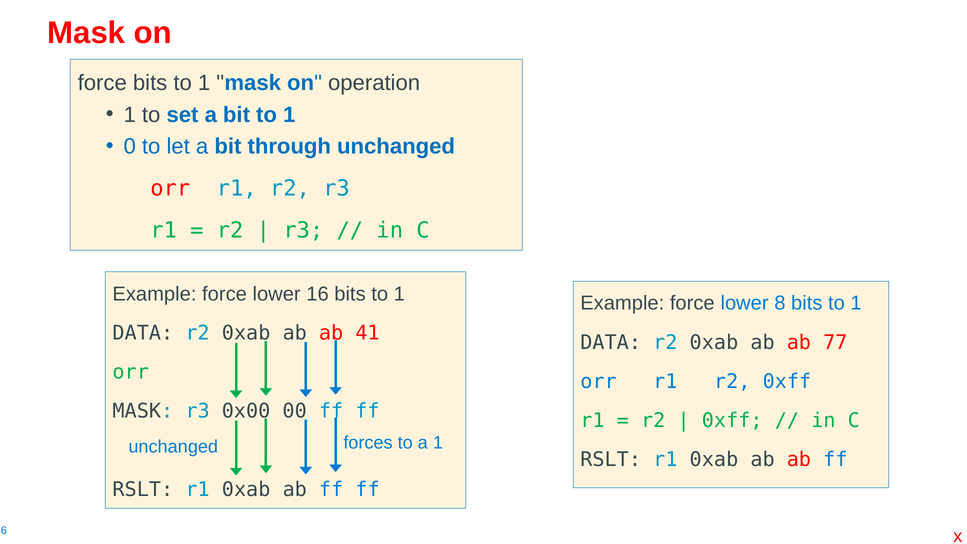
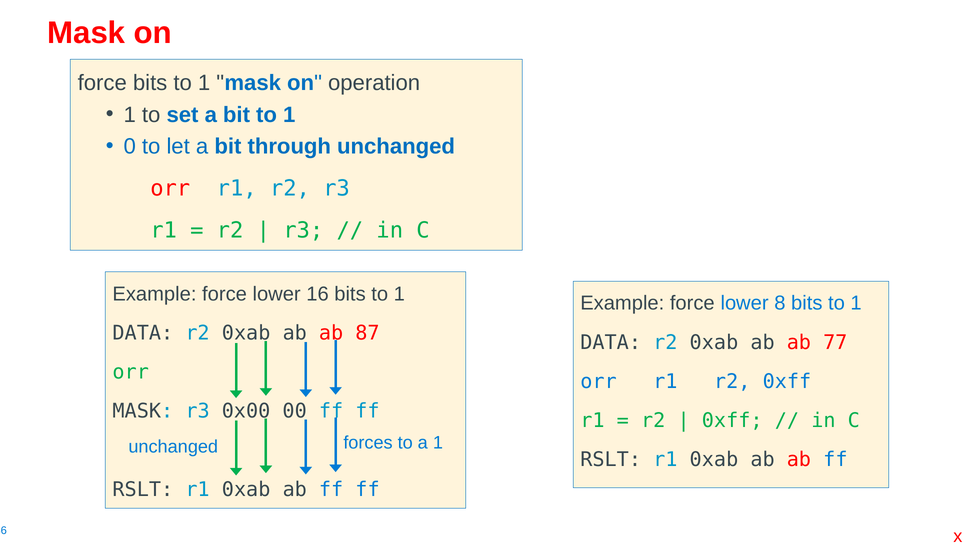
41: 41 -> 87 (367, 333)
